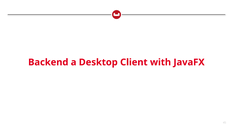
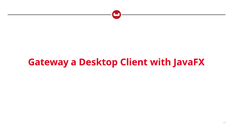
Backend: Backend -> Gateway (48, 62)
